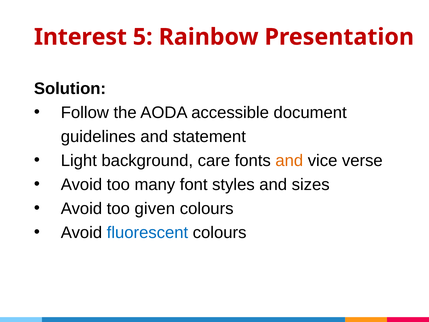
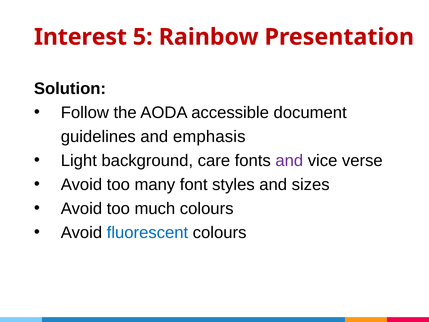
statement: statement -> emphasis (209, 136)
and colour: orange -> purple (289, 160)
given: given -> much (155, 208)
